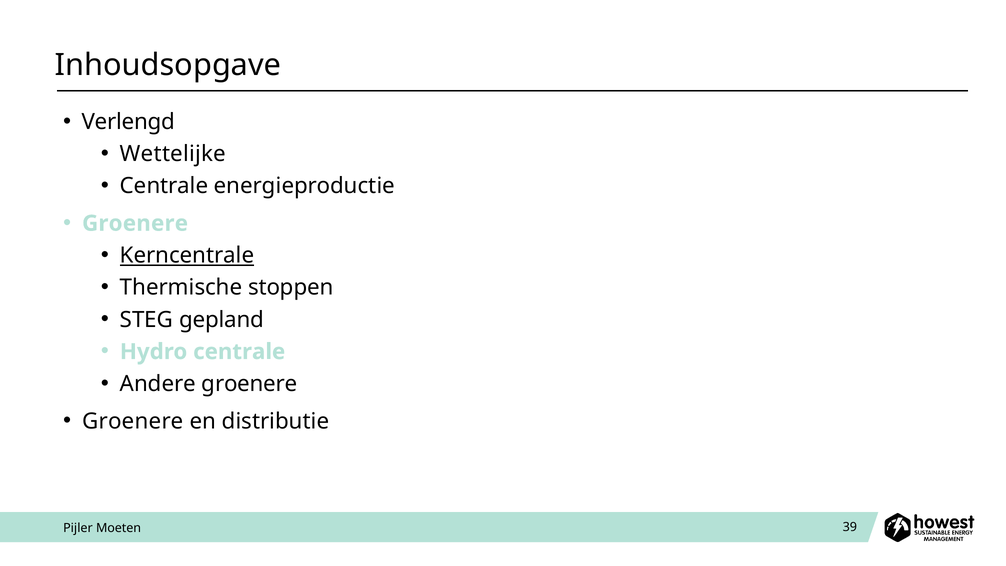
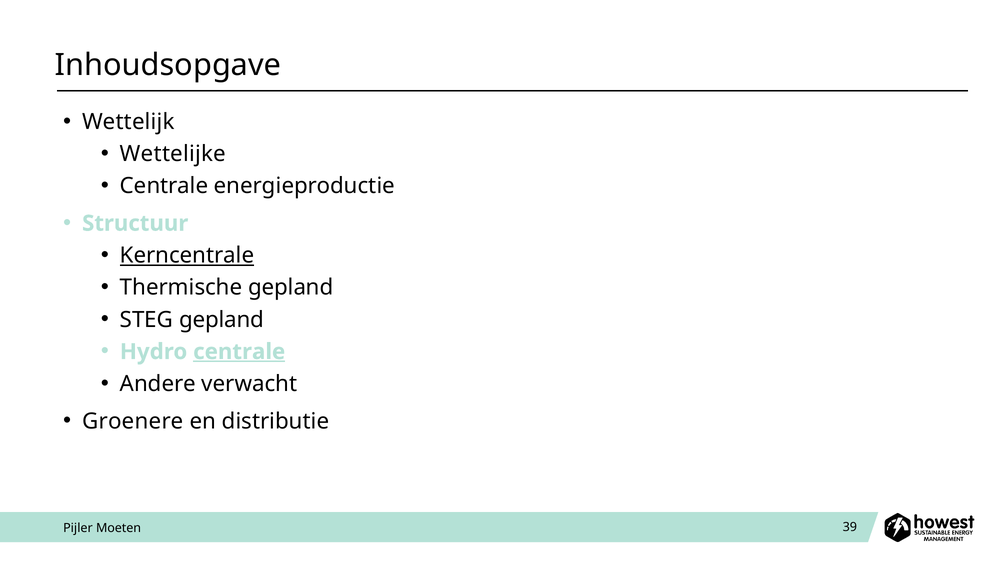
Verlengd: Verlengd -> Wettelijk (128, 122)
Groenere: Groenere -> Structuur (135, 223)
Thermische stoppen: stoppen -> gepland (291, 287)
centrale underline: none -> present (239, 352)
Andere groenere: groenere -> verwacht (249, 384)
